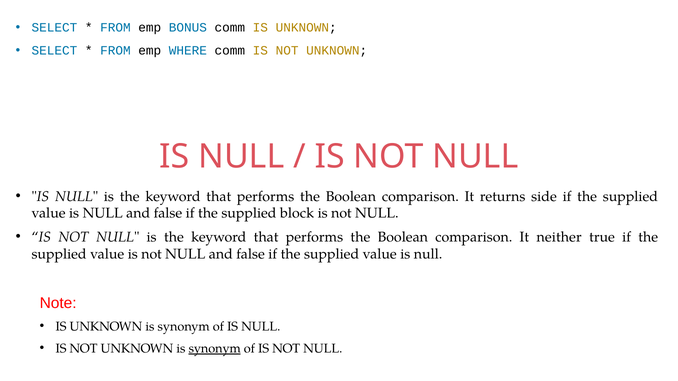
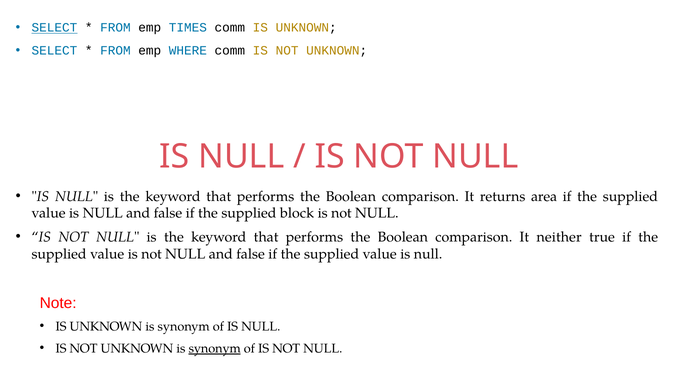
SELECT underline: none -> present (54, 28)
BONUS: BONUS -> TIMES (188, 28)
side: side -> area (544, 197)
